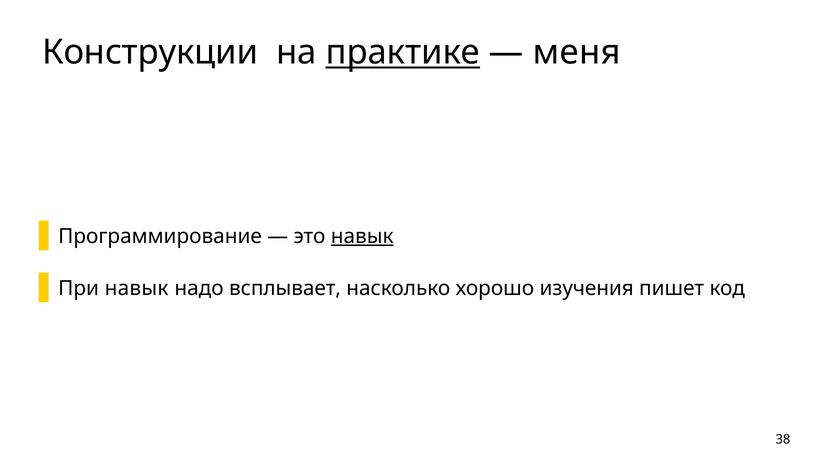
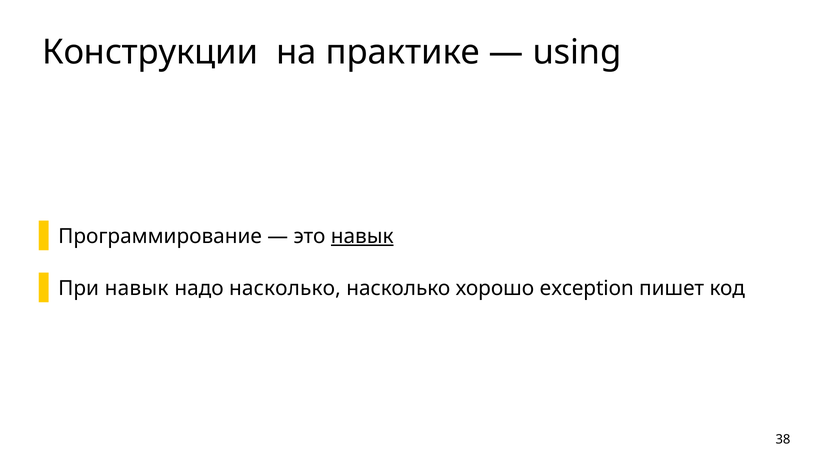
практике underline: present -> none (403, 53)
меня: меня -> using (577, 53)
надо всплывает: всплывает -> насколько (285, 288)
изучения: изучения -> exception (587, 288)
